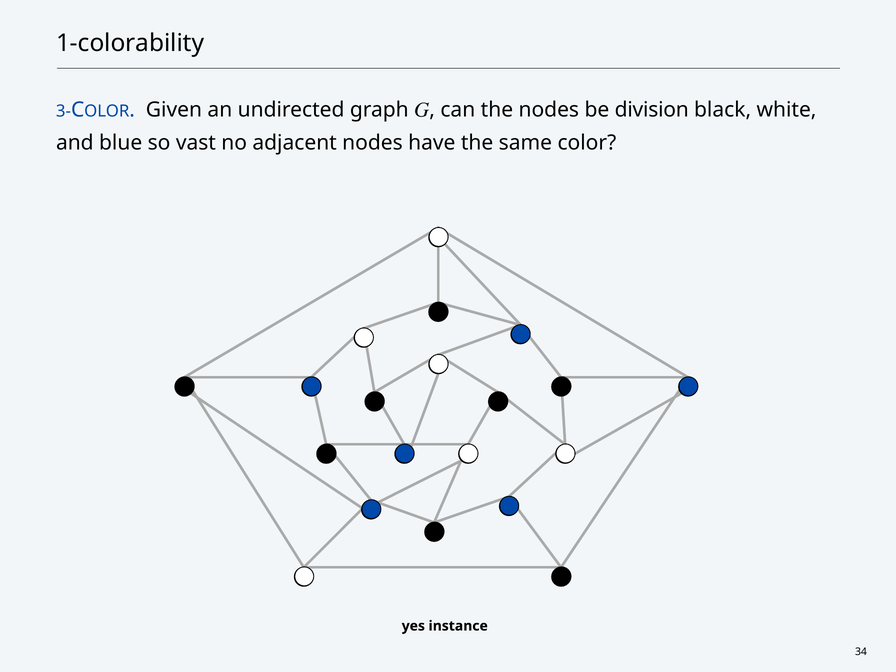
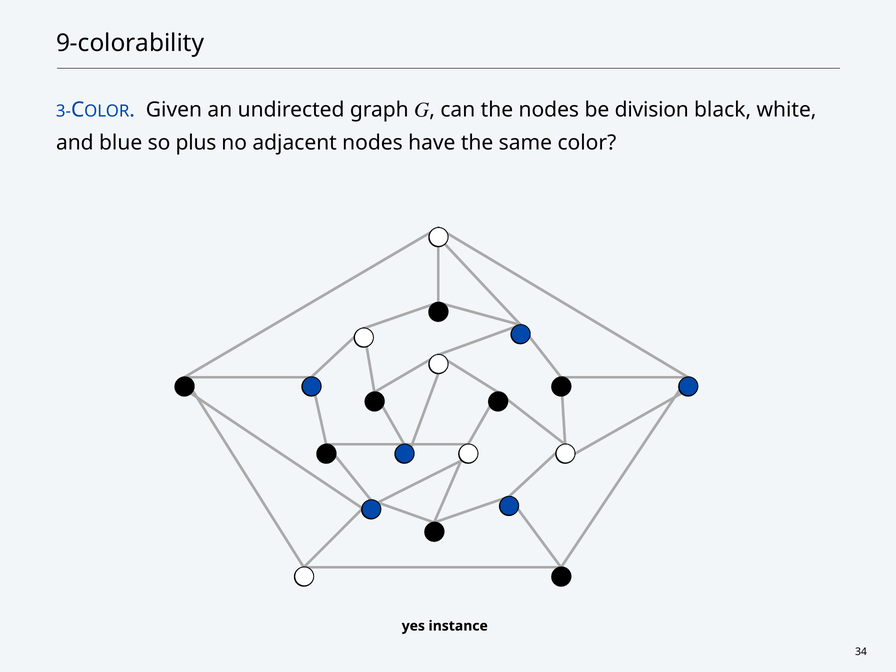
1-colorability: 1-colorability -> 9-colorability (130, 43)
vast: vast -> plus (196, 143)
